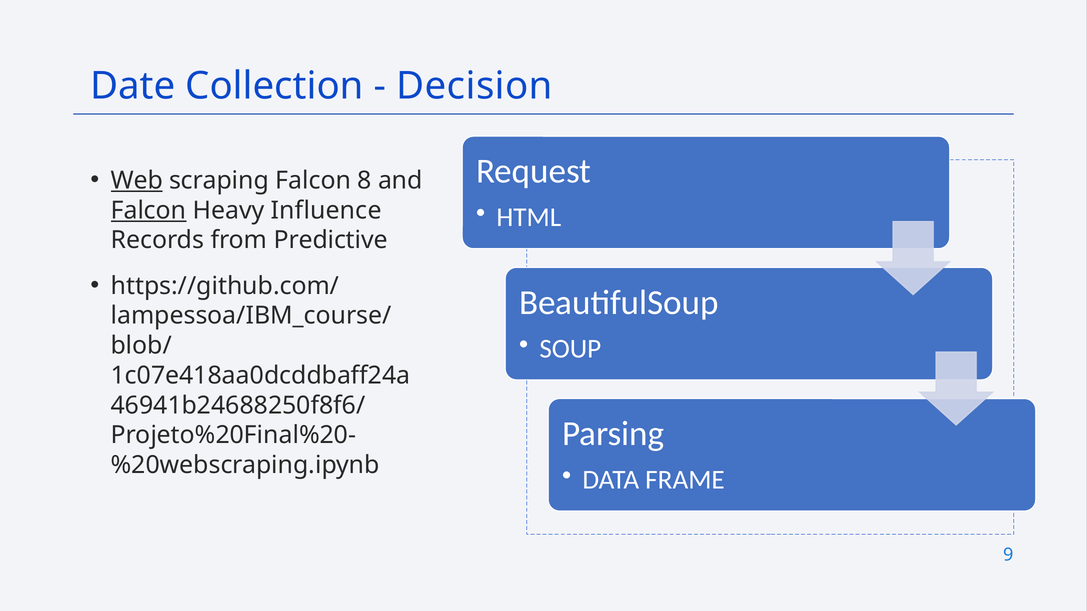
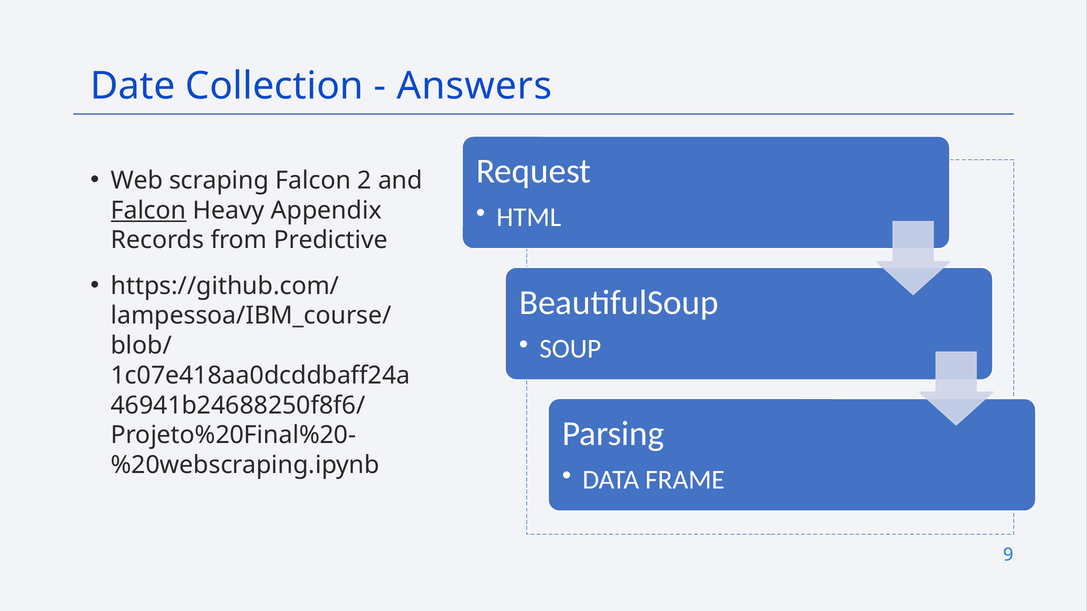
Decision: Decision -> Answers (474, 86)
Web underline: present -> none (137, 181)
8: 8 -> 2 (365, 181)
Influence: Influence -> Appendix (326, 210)
